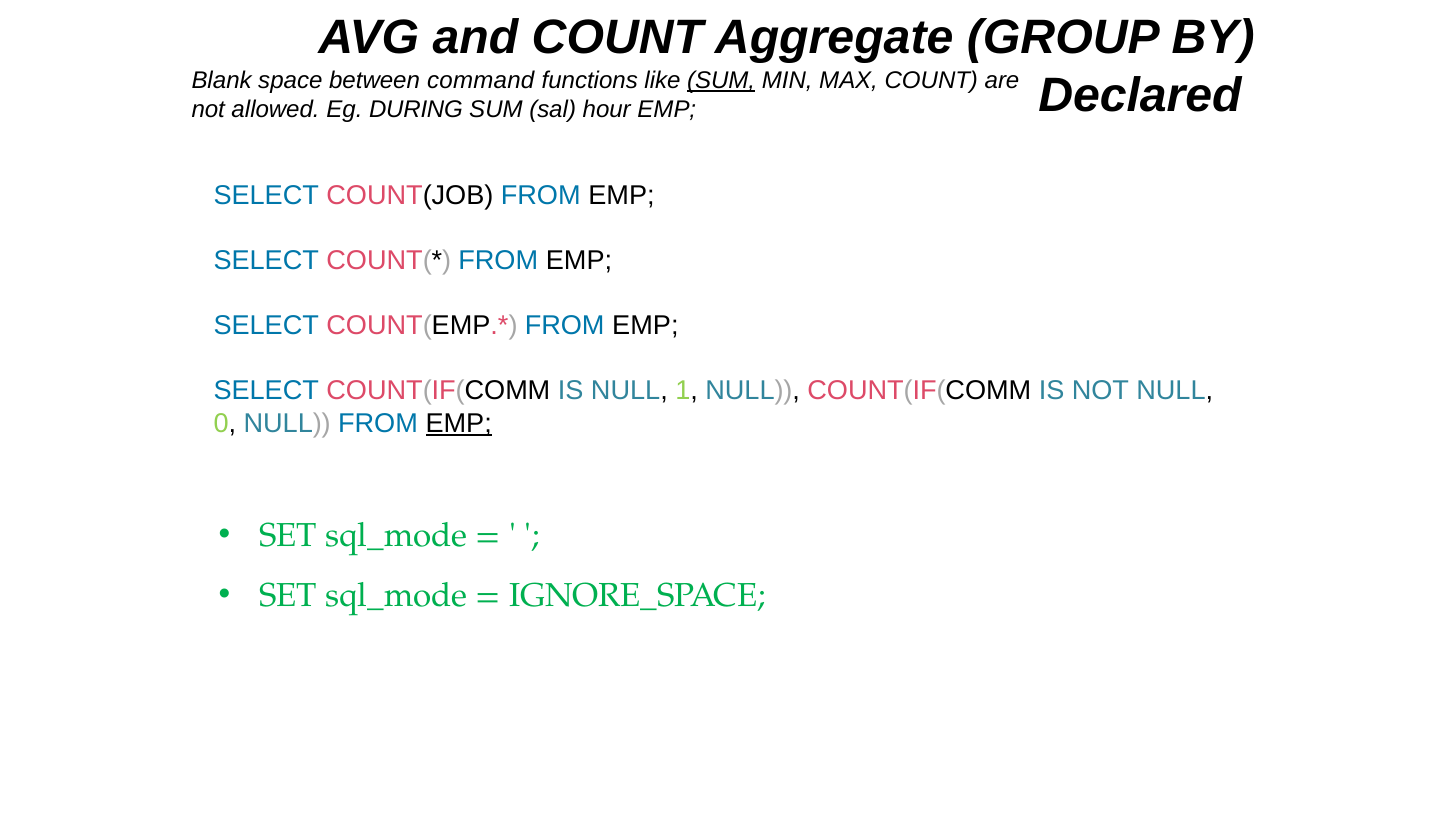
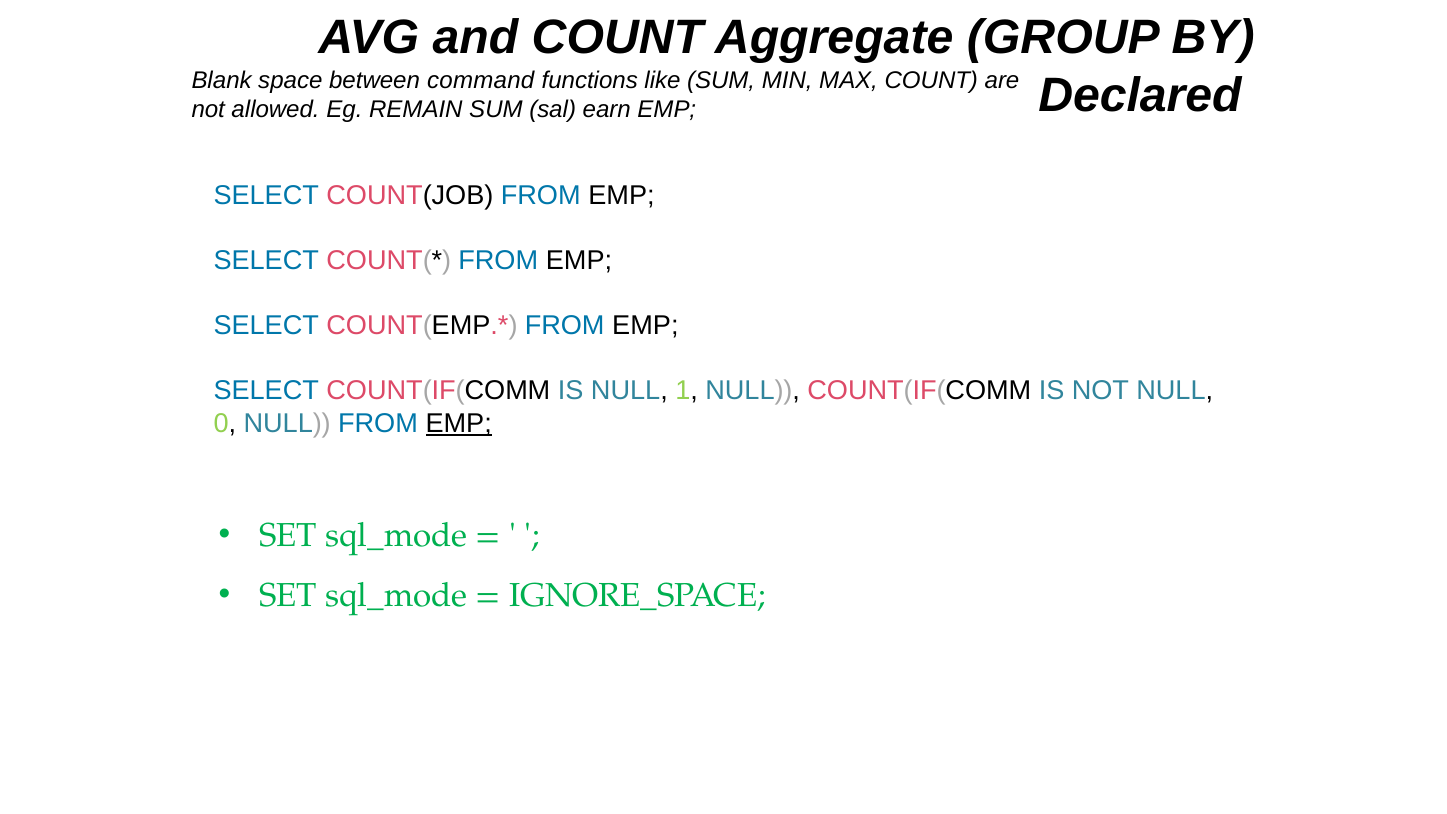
SUM underline: present -> none (721, 81)
DURING: DURING -> REMAIN (416, 110)
hour: hour -> earn (607, 110)
